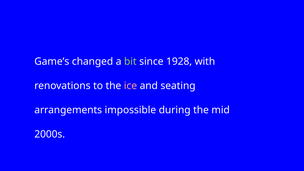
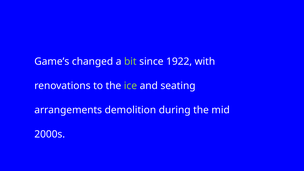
1928: 1928 -> 1922 (179, 61)
ice colour: pink -> light green (130, 86)
impossible: impossible -> demolition (130, 110)
